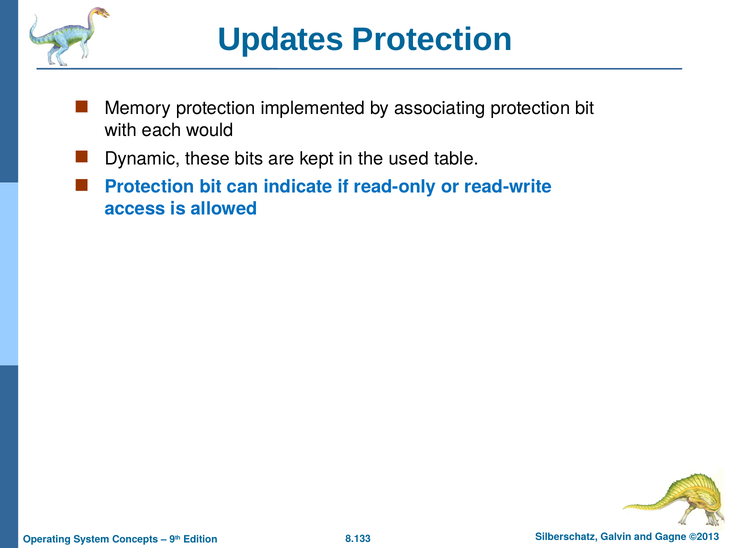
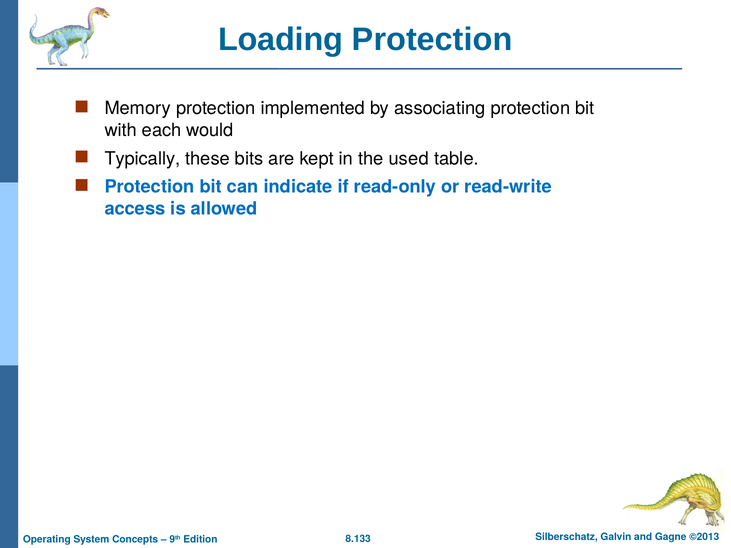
Updates: Updates -> Loading (281, 40)
Dynamic: Dynamic -> Typically (142, 159)
